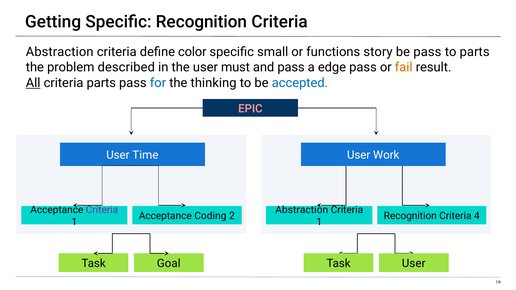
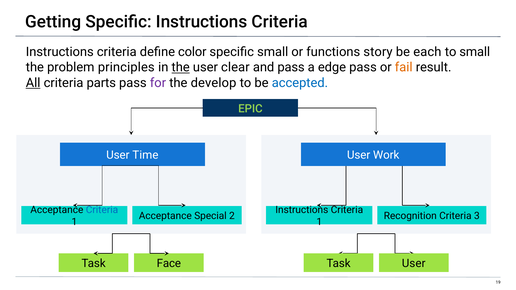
Specific Recognition: Recognition -> Instructions (202, 22)
Abstraction: Abstraction -> Instructions (60, 52)
be pass: pass -> each (427, 52)
to parts: parts -> small (475, 52)
described: described -> principles (126, 67)
the underline: none -> present (181, 67)
must: must -> clear (235, 67)
for colour: blue -> purple (158, 83)
thinking: thinking -> develop (214, 83)
EPIC colour: pink -> light green (250, 109)
Criteria colour: purple -> blue (102, 210)
Abstraction: Abstraction -> Instructions (302, 210)
Coding: Coding -> Special (210, 216)
4: 4 -> 3 (477, 216)
Goal: Goal -> Face (169, 264)
